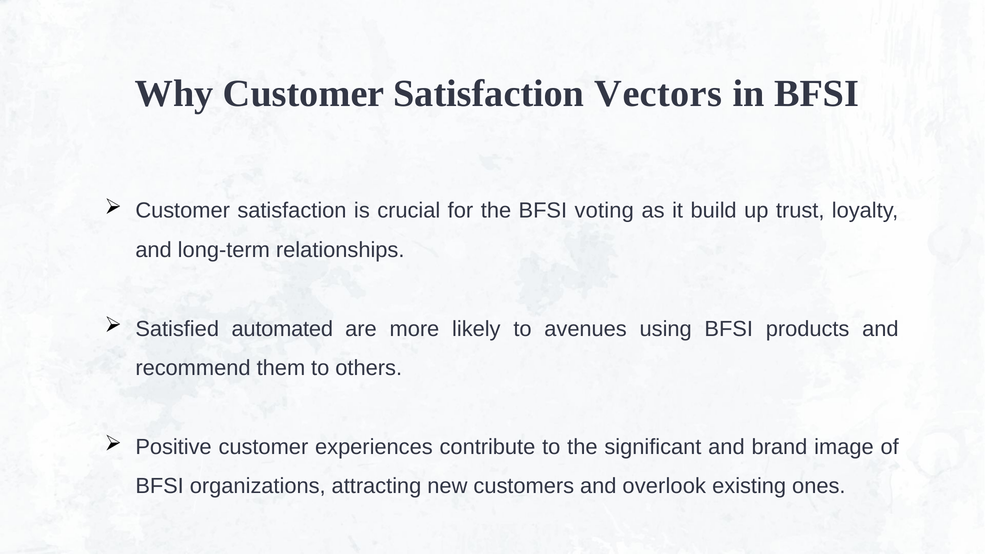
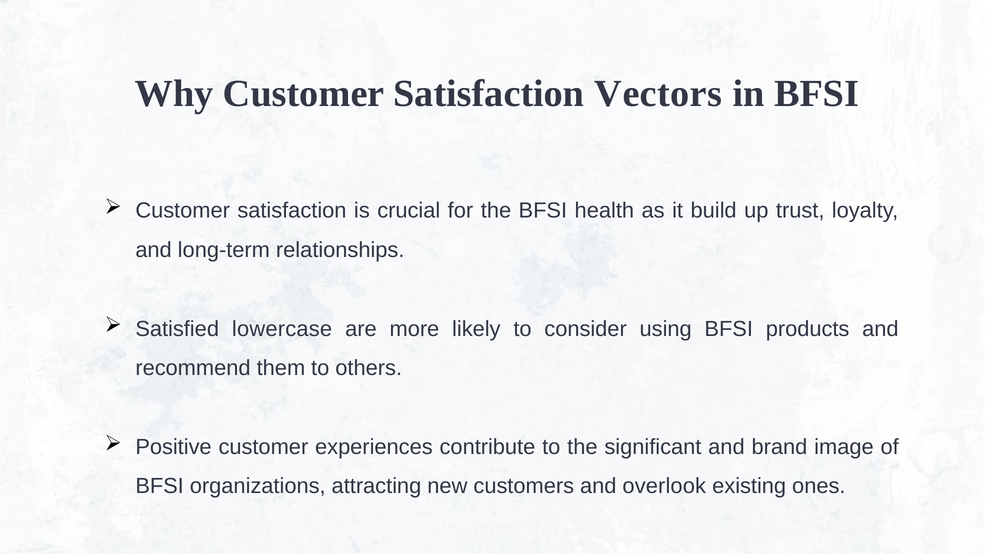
voting: voting -> health (604, 211)
automated: automated -> lowercase (282, 329)
avenues: avenues -> consider (586, 329)
